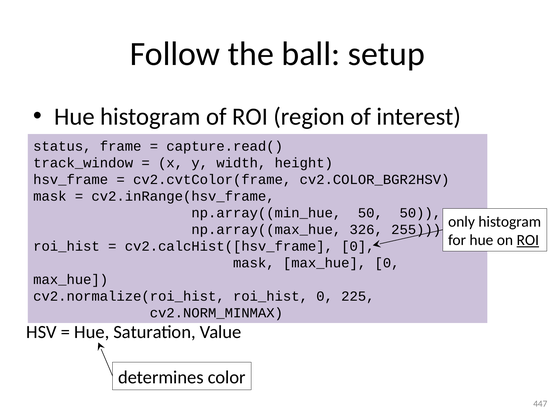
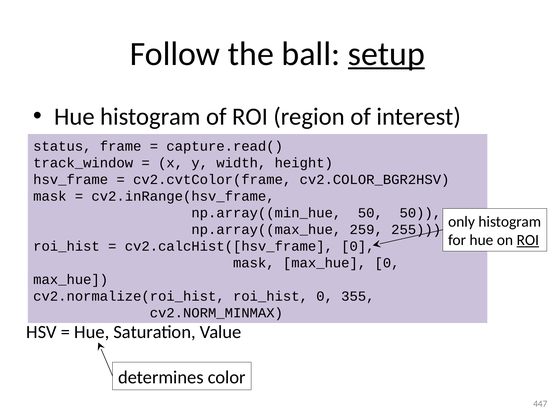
setup underline: none -> present (386, 54)
326: 326 -> 259 (366, 229)
225: 225 -> 355 (358, 296)
